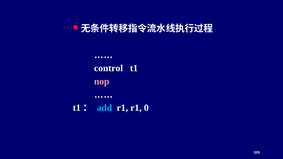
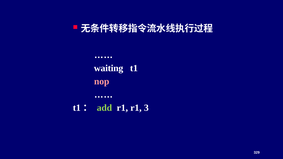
control: control -> waiting (109, 68)
add colour: light blue -> light green (104, 108)
0: 0 -> 3 (146, 108)
